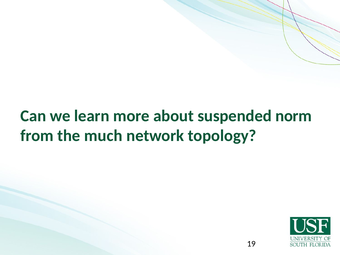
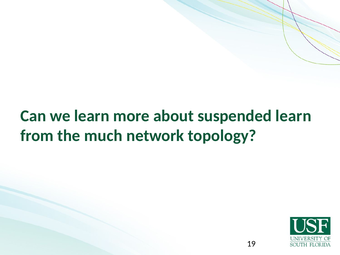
suspended norm: norm -> learn (293, 116)
